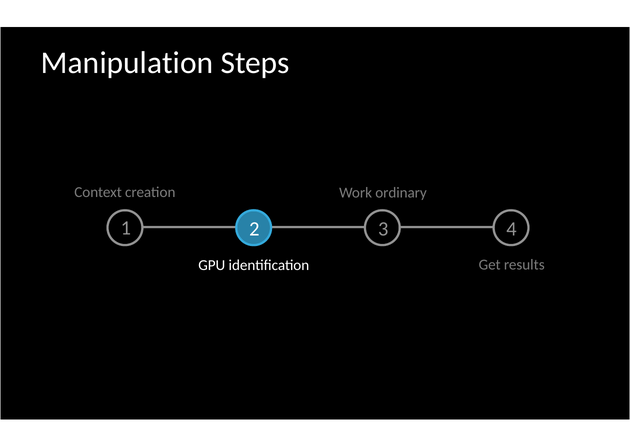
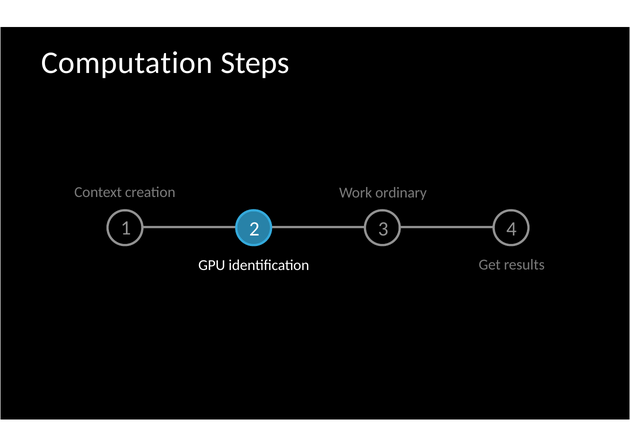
Manipulation: Manipulation -> Computation (127, 63)
